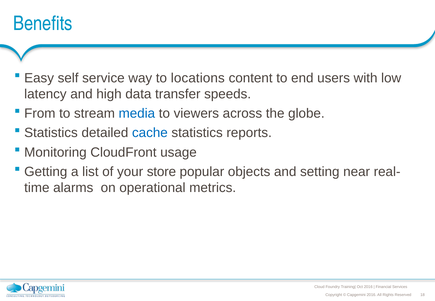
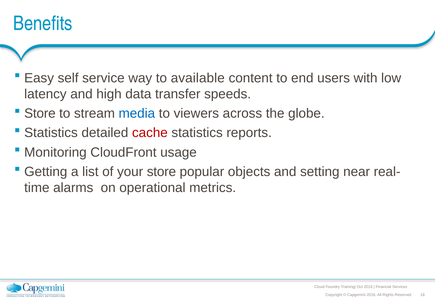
locations: locations -> available (198, 78)
From: From -> Store (40, 114)
cache colour: blue -> red (150, 133)
